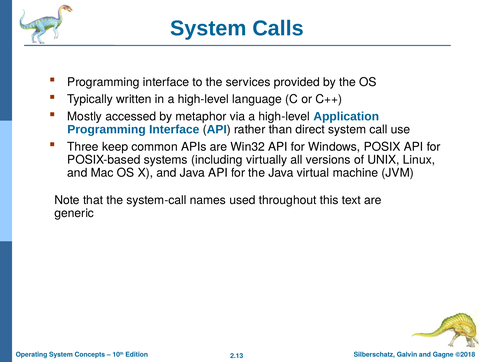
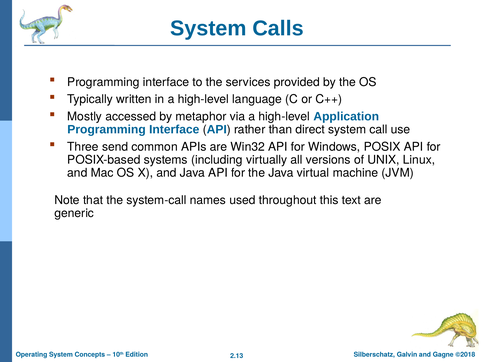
keep: keep -> send (115, 147)
